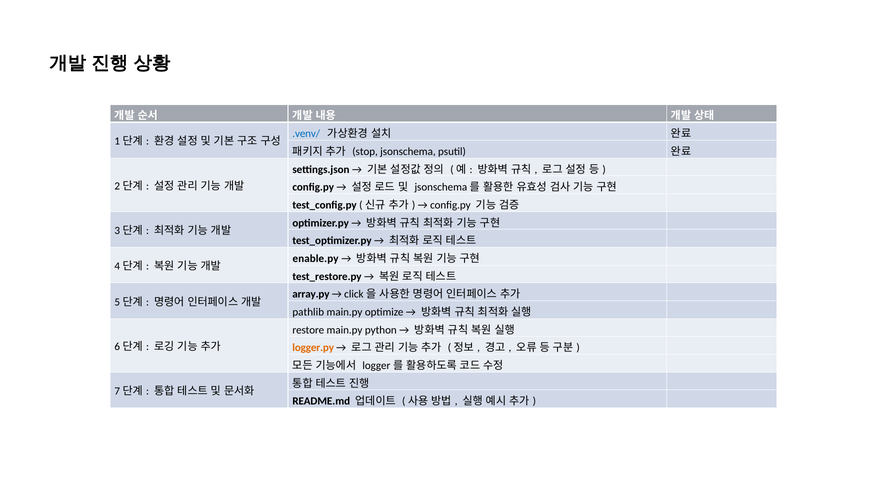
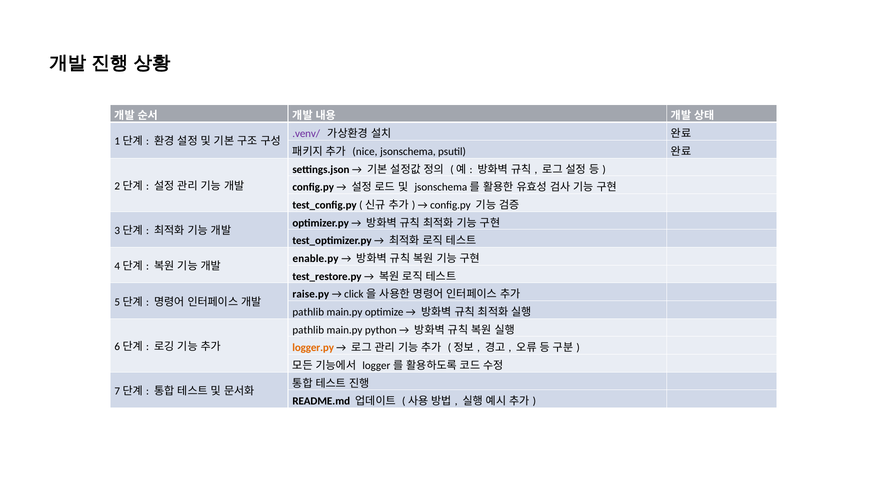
.venv/ colour: blue -> purple (306, 134)
stop: stop -> nice (365, 152)
array.py: array.py -> raise.py (311, 294)
restore: restore -> pathlib (308, 330)
